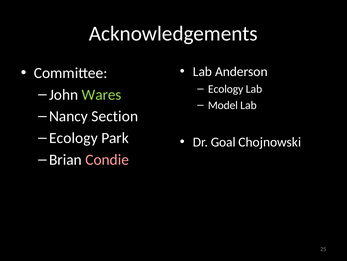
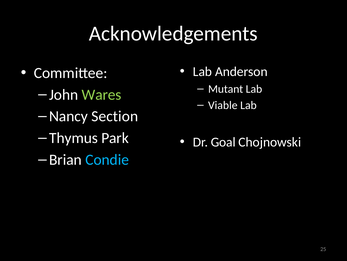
Ecology: Ecology -> Mutant (226, 89)
Model: Model -> Viable (223, 105)
Ecology: Ecology -> Thymus (73, 138)
Condie colour: pink -> light blue (107, 159)
